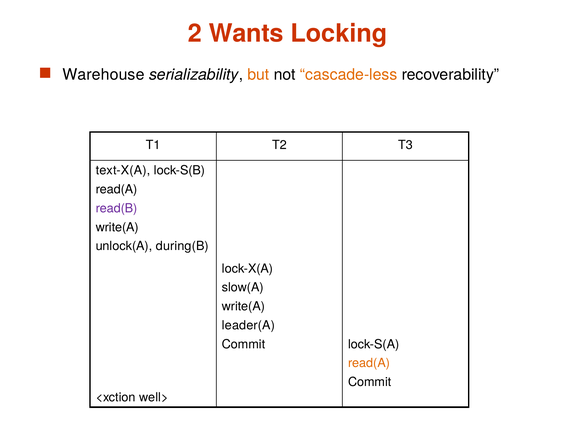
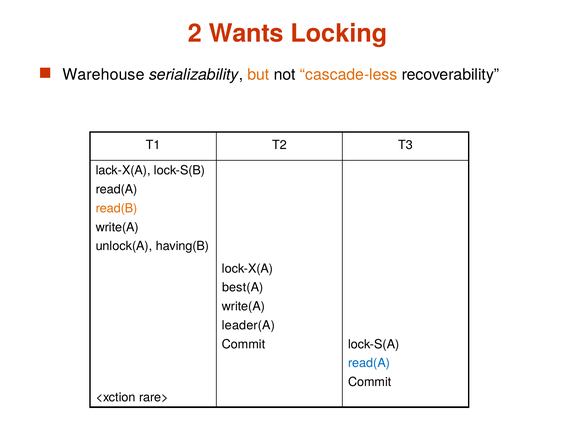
text-X(A: text-X(A -> lack-X(A (123, 170)
read(B colour: purple -> orange (117, 208)
during(B: during(B -> having(B (182, 246)
slow(A: slow(A -> best(A (243, 287)
read(A colour: orange -> blue (369, 363)
well>: well> -> rare> (154, 397)
